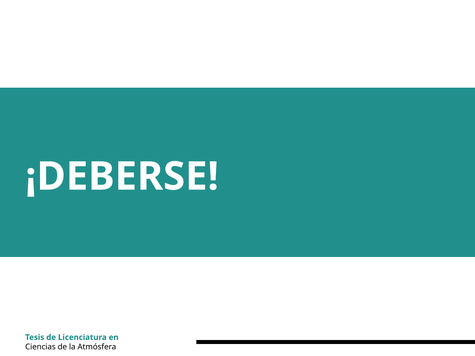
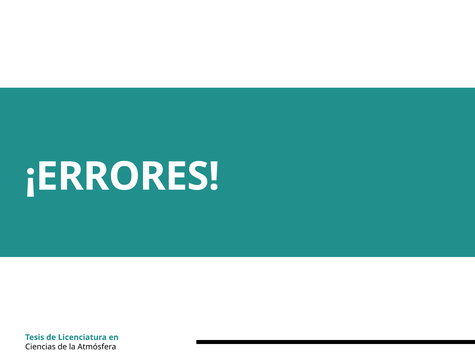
¡DEBERSE: ¡DEBERSE -> ¡ERRORES (122, 177)
